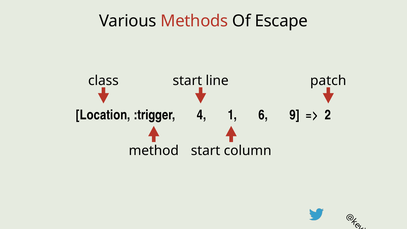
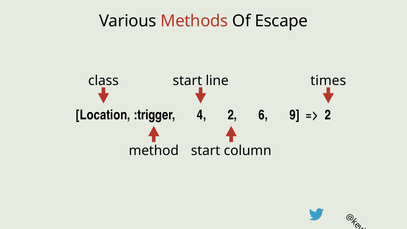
patch: patch -> times (328, 81)
4 1: 1 -> 2 (232, 115)
